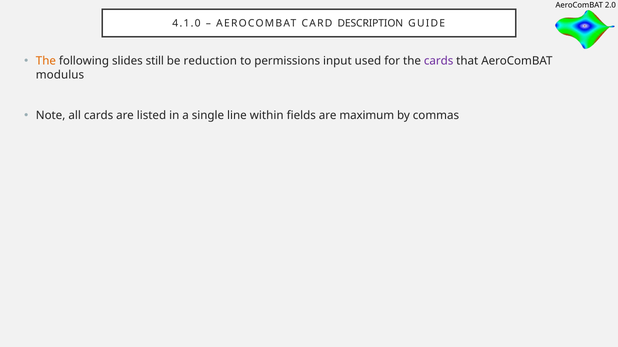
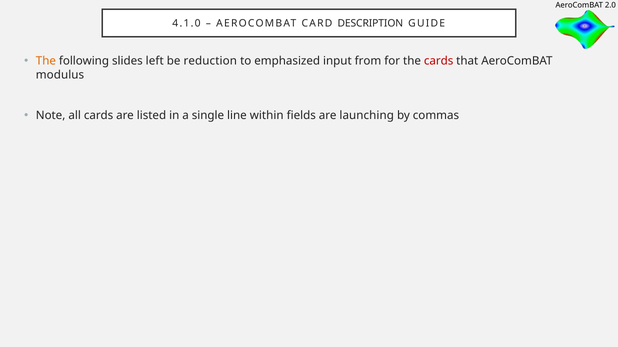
still: still -> left (155, 61)
permissions: permissions -> emphasized (287, 61)
used: used -> from (368, 61)
cards colour: purple -> red (439, 61)
maximum: maximum -> launching (367, 116)
